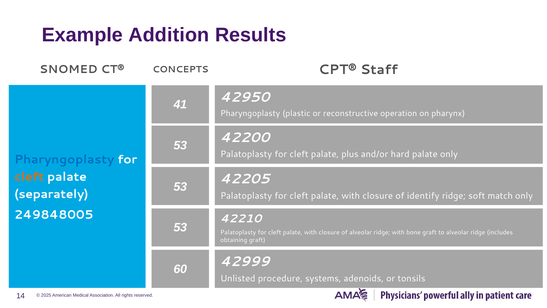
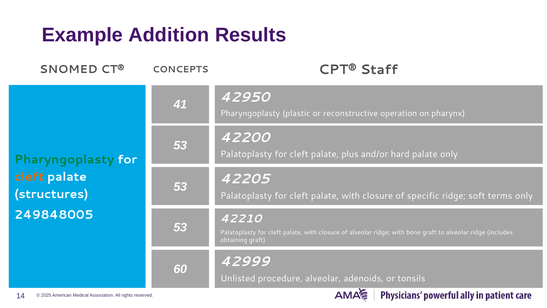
Pharyngoplasty colour: blue -> green (64, 159)
separately: separately -> structures (51, 194)
identify: identify -> specific (423, 196)
match: match -> terms (500, 196)
procedure systems: systems -> alveolar (323, 278)
